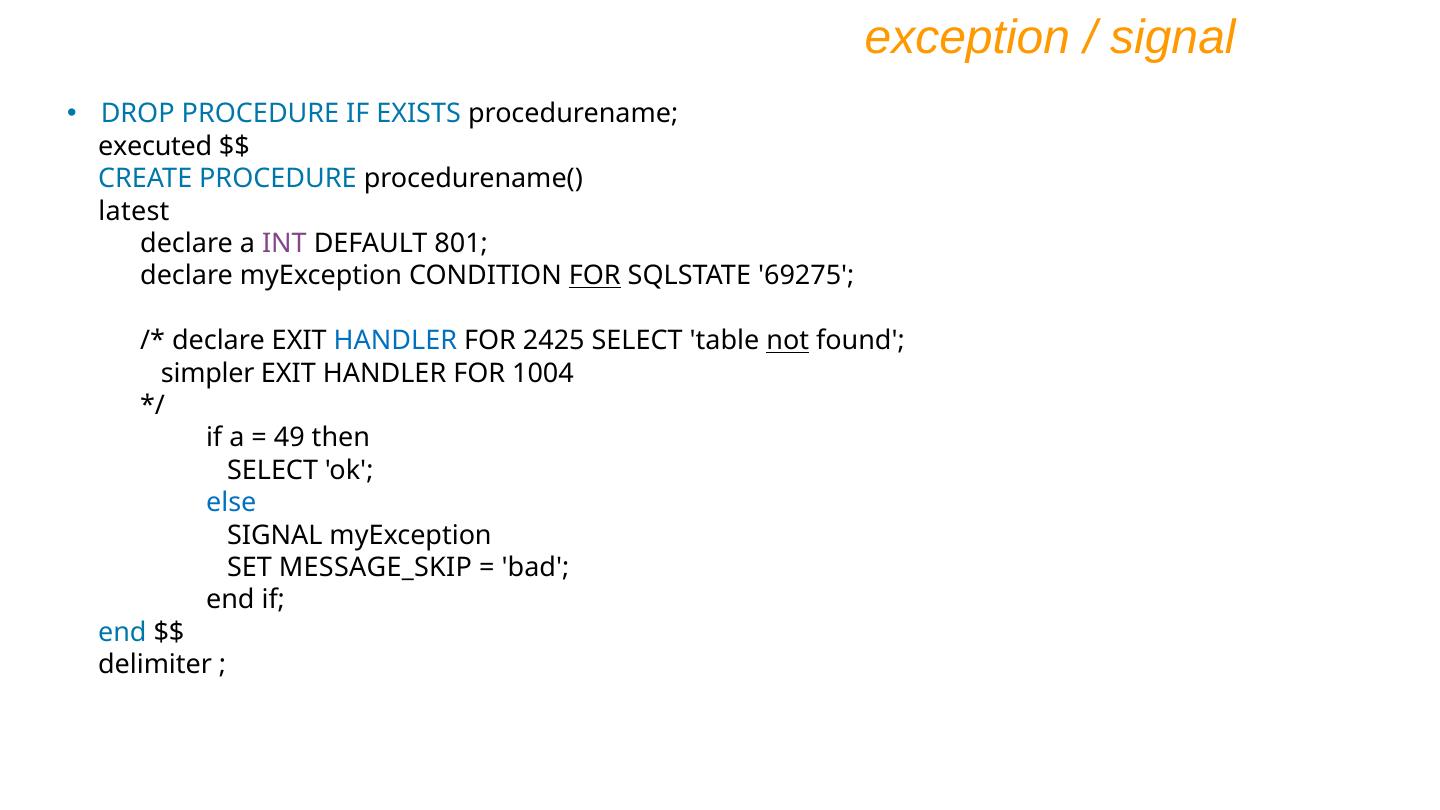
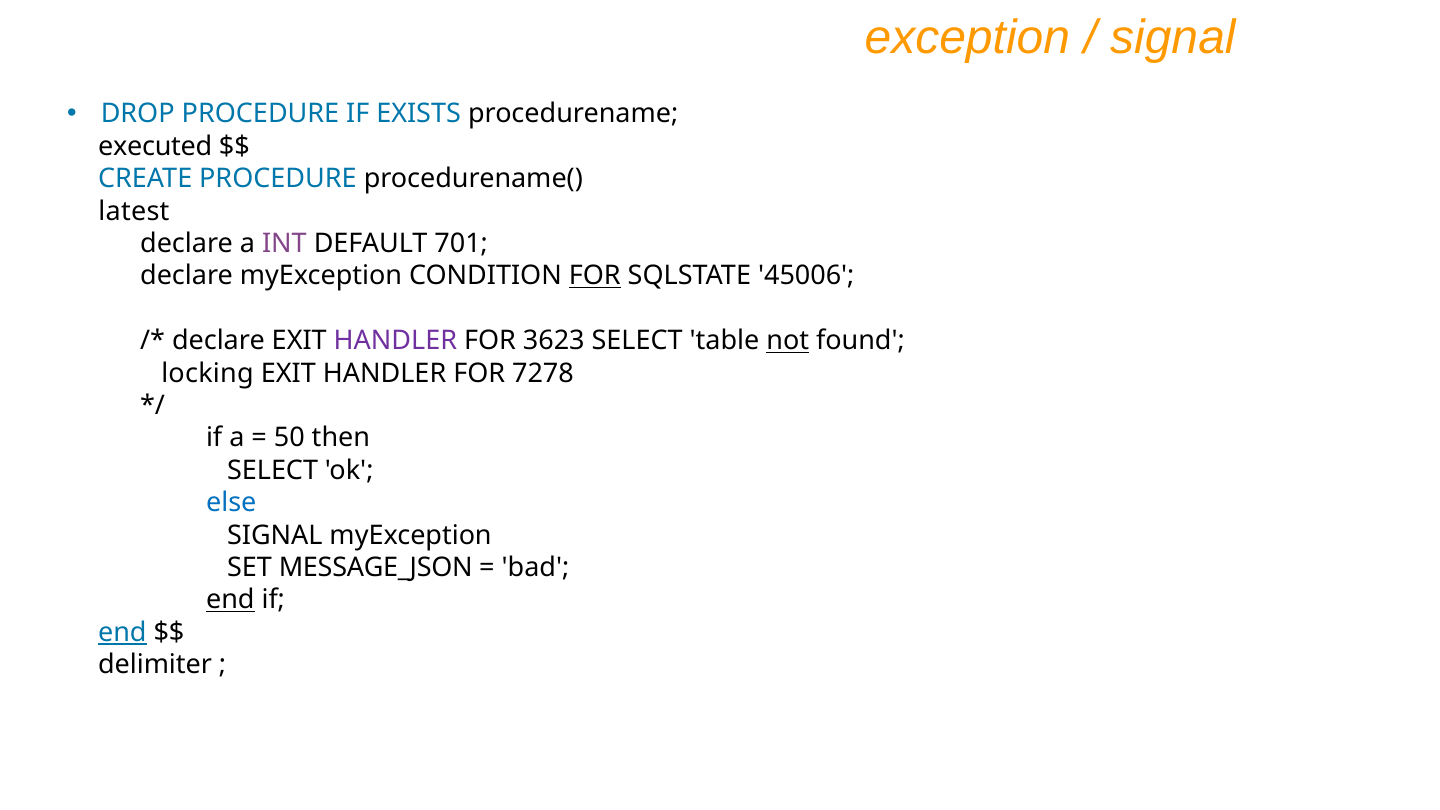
801: 801 -> 701 (461, 244)
69275: 69275 -> 45006 (806, 276)
HANDLER colour: blue -> purple (395, 341)
2425: 2425 -> 3623 (554, 341)
simpler: simpler -> locking (207, 373)
1004: 1004 -> 7278 (543, 373)
49: 49 -> 50 (289, 438)
MESSAGE_SKIP: MESSAGE_SKIP -> MESSAGE_JSON (376, 568)
end underline: none -> present (230, 600)
end underline: none -> present (122, 632)
